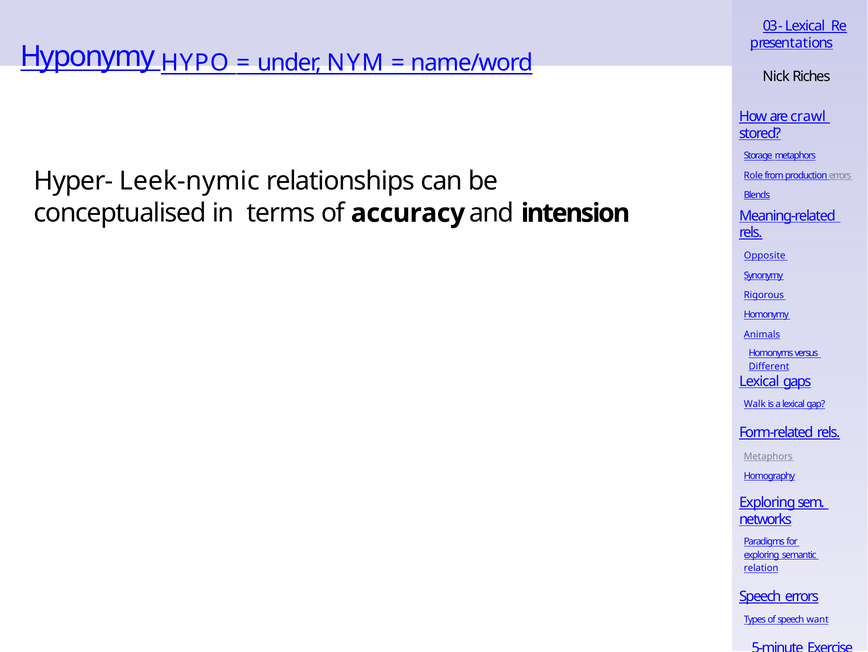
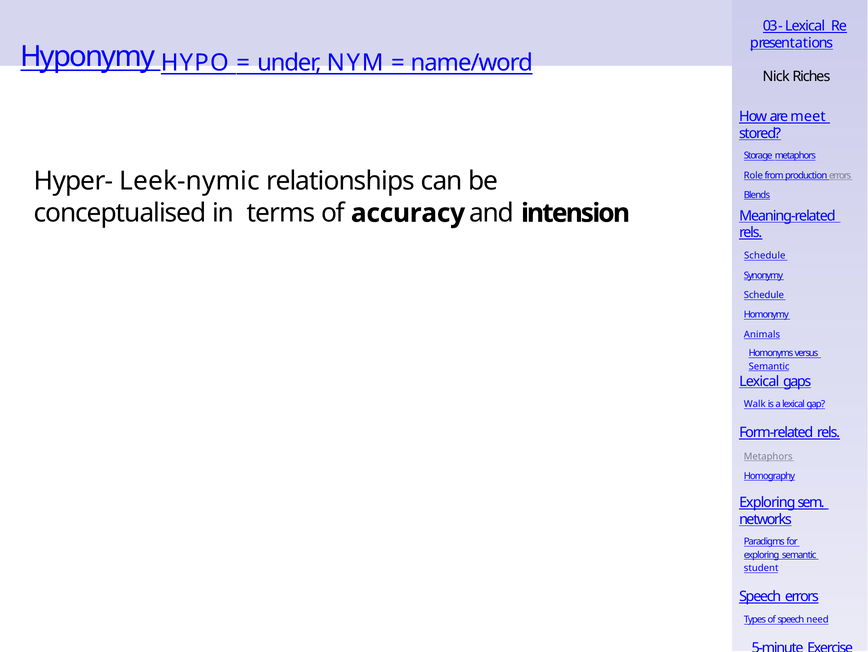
crawl: crawl -> meet (808, 117)
Opposite: Opposite -> Schedule (765, 256)
Rigorous: Rigorous -> Schedule (764, 295)
Different: Different -> Semantic (769, 366)
relation: relation -> student (761, 568)
want: want -> need (818, 619)
